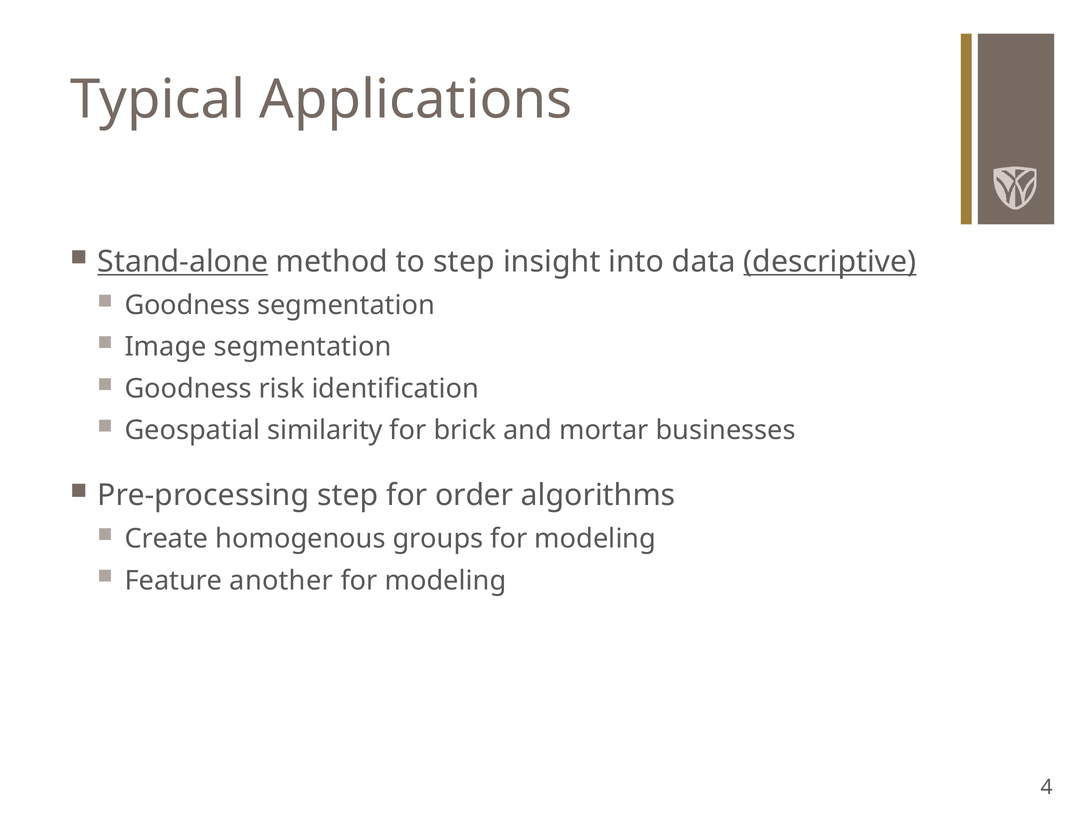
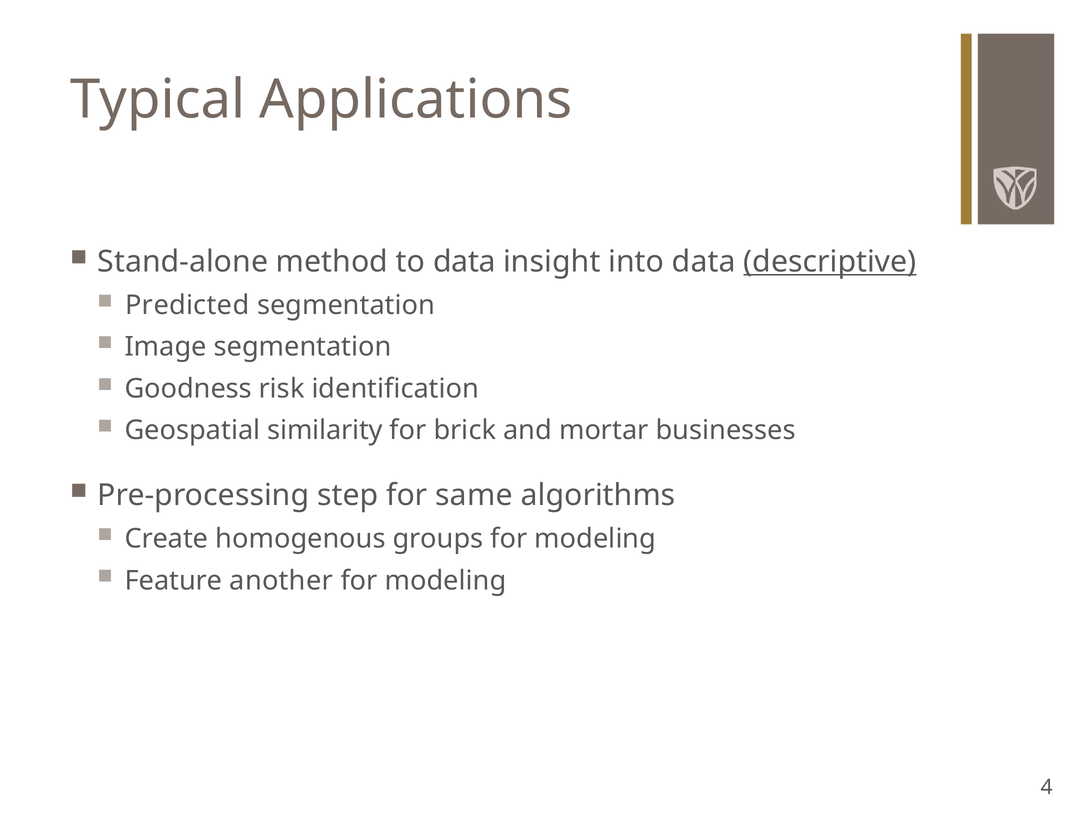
Stand-alone underline: present -> none (183, 262)
to step: step -> data (464, 262)
Goodness: Goodness -> Predicted (187, 305)
order: order -> same (474, 495)
